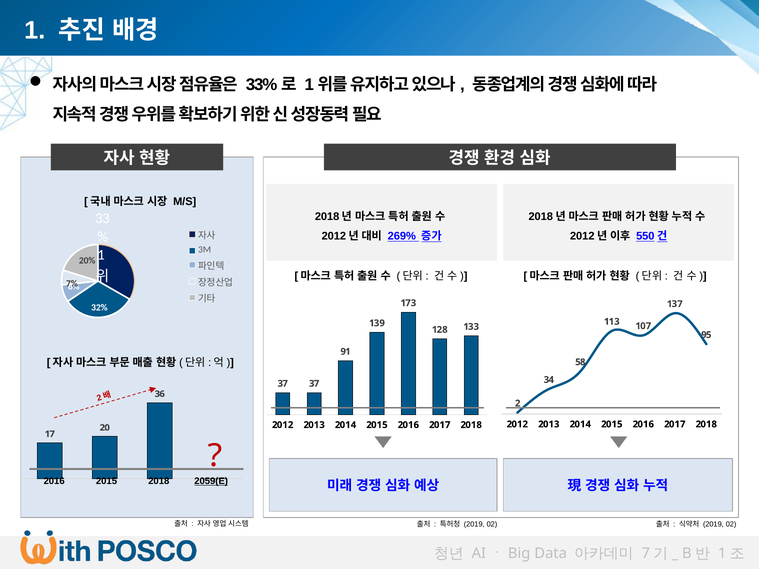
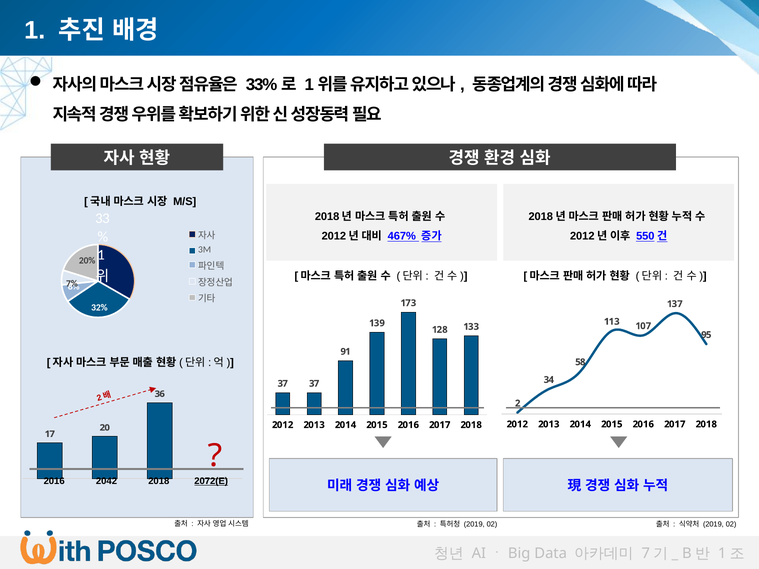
269%: 269% -> 467% (402, 236)
2016 2015: 2015 -> 2042 (107, 481)
2059(E: 2059(E -> 2072(E (211, 481)
